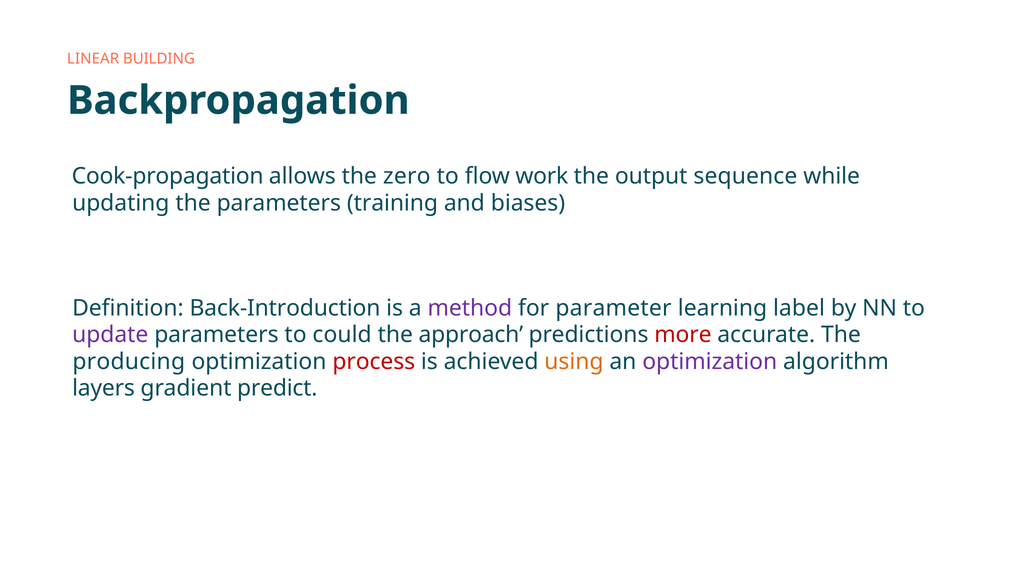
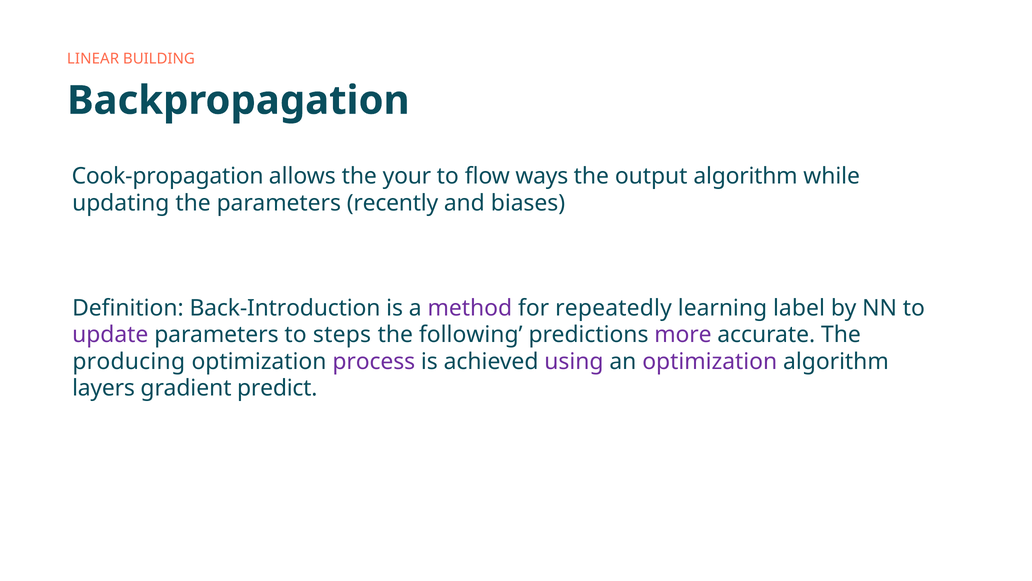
zero: zero -> your (407, 176)
work: work -> ways (542, 176)
output sequence: sequence -> algorithm (746, 176)
training: training -> recently (393, 203)
parameter: parameter -> repeatedly (614, 308)
could: could -> steps (342, 334)
approach: approach -> following (471, 334)
more colour: red -> purple (683, 334)
process colour: red -> purple (374, 361)
using colour: orange -> purple (574, 361)
